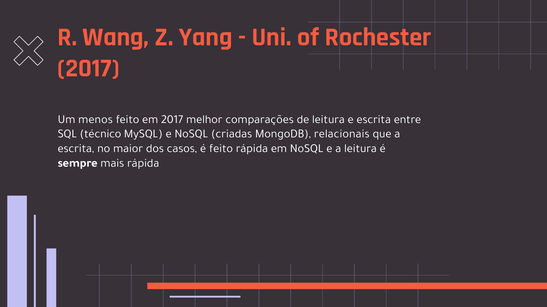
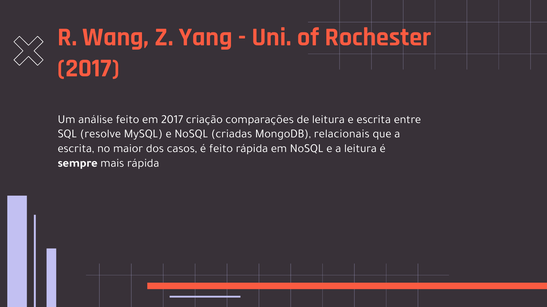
menos: menos -> análise (96, 119)
melhor: melhor -> criação (204, 119)
técnico: técnico -> resolve (100, 134)
